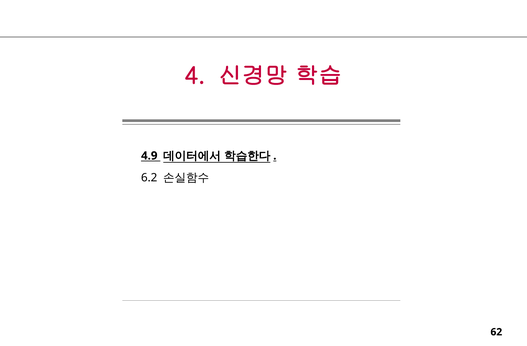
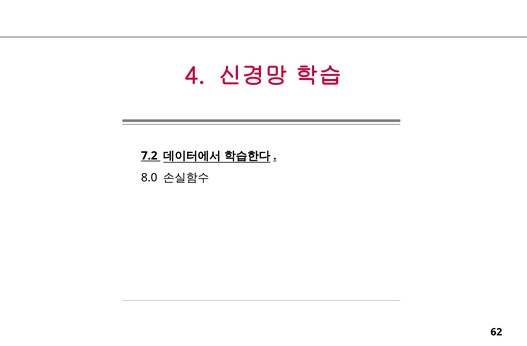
4.9: 4.9 -> 7.2 (149, 156)
6.2: 6.2 -> 8.0 (149, 178)
